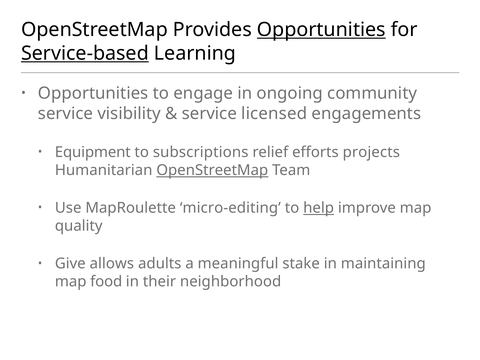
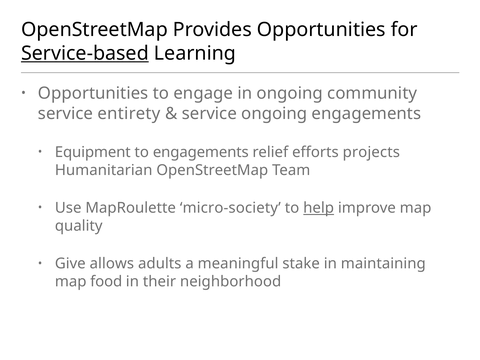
Opportunities underline: present -> none (321, 30)
visibility: visibility -> entirety (129, 114)
service licensed: licensed -> ongoing (274, 114)
to subscriptions: subscriptions -> engagements (201, 152)
OpenStreetMap underline: present -> none (212, 170)
micro-editing: micro-editing -> micro-society (230, 208)
